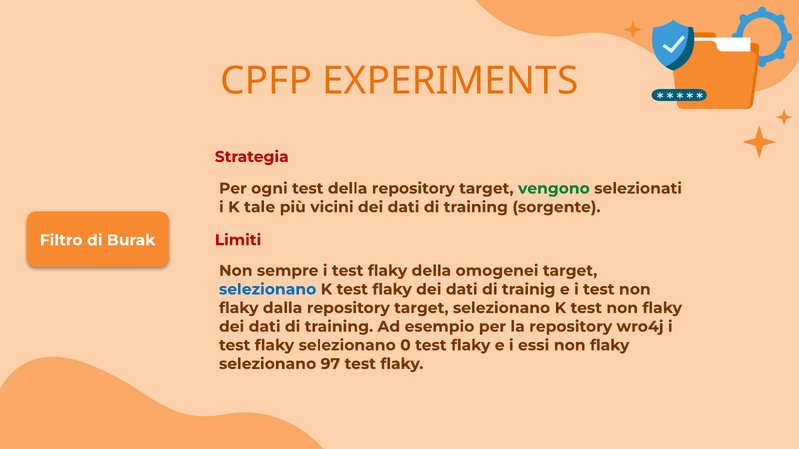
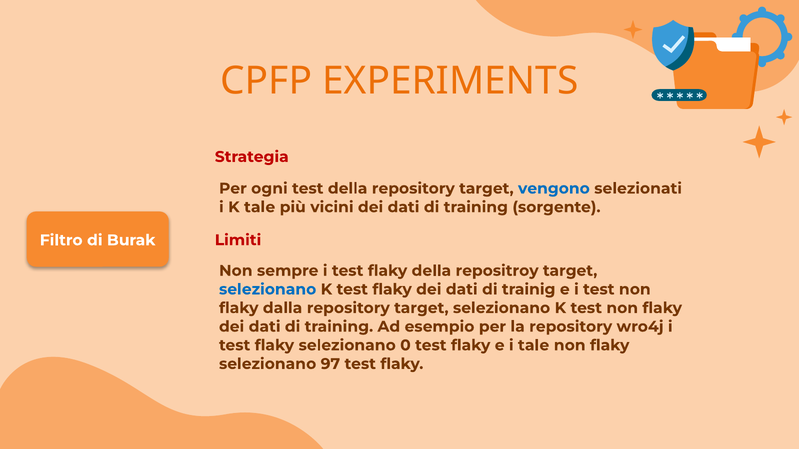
vengono colour: green -> blue (554, 189)
omogenei: omogenei -> repositroy (497, 271)
i essi: essi -> tale (534, 346)
